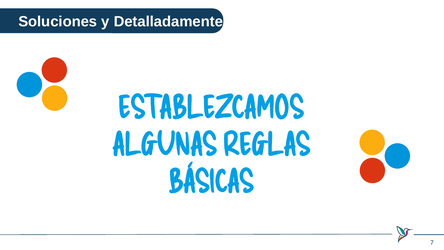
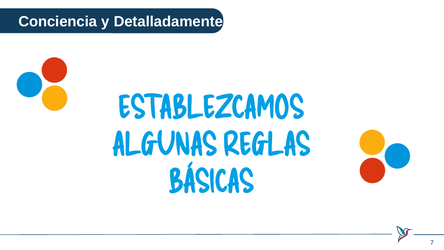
Soluciones: Soluciones -> Conciencia (58, 22)
